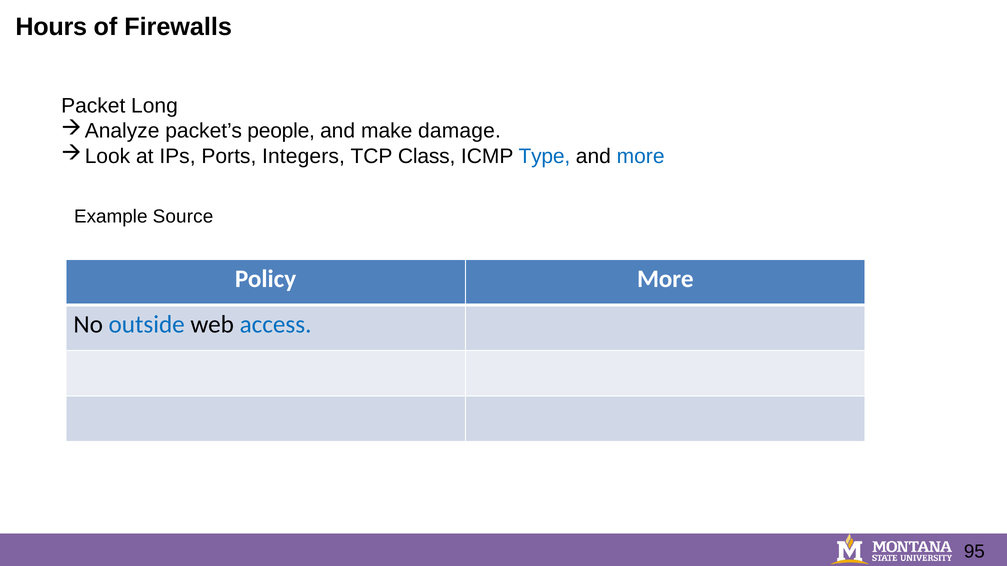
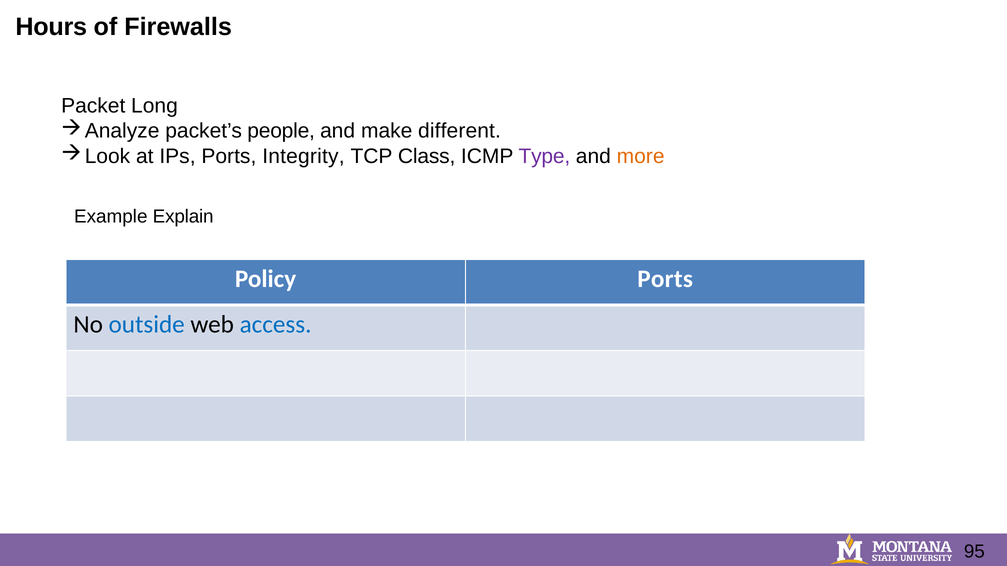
damage: damage -> different (459, 131)
Integers: Integers -> Integrity (303, 156)
Type colour: blue -> purple (544, 156)
more colour: blue -> orange (641, 156)
Source: Source -> Explain (183, 217)
Policy More: More -> Ports (665, 279)
